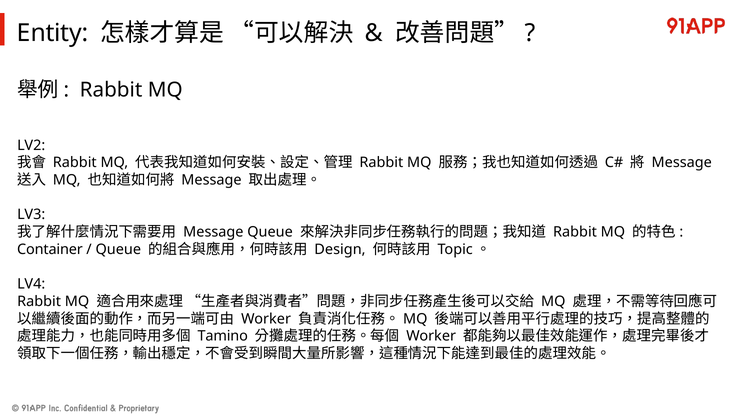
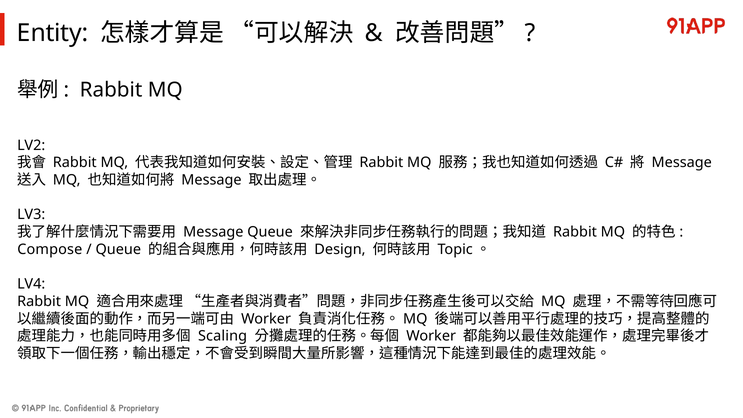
Container: Container -> Compose (50, 249)
Tamino: Tamino -> Scaling (223, 336)
